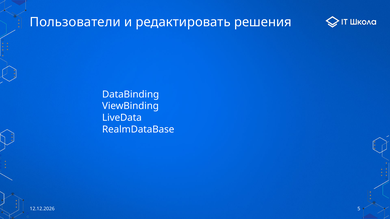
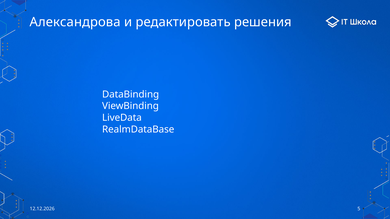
Пользователи: Пользователи -> Александрова (75, 22)
